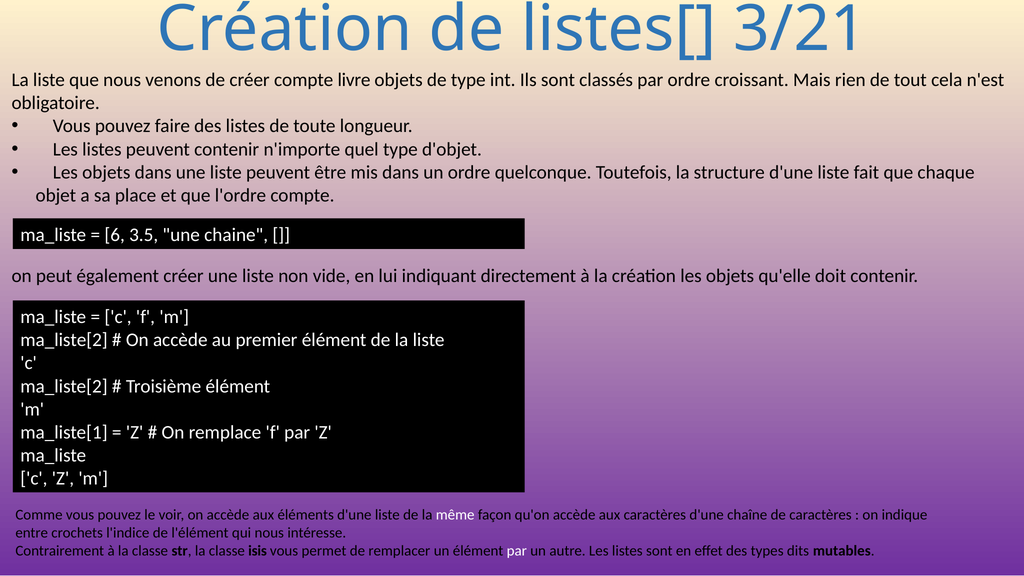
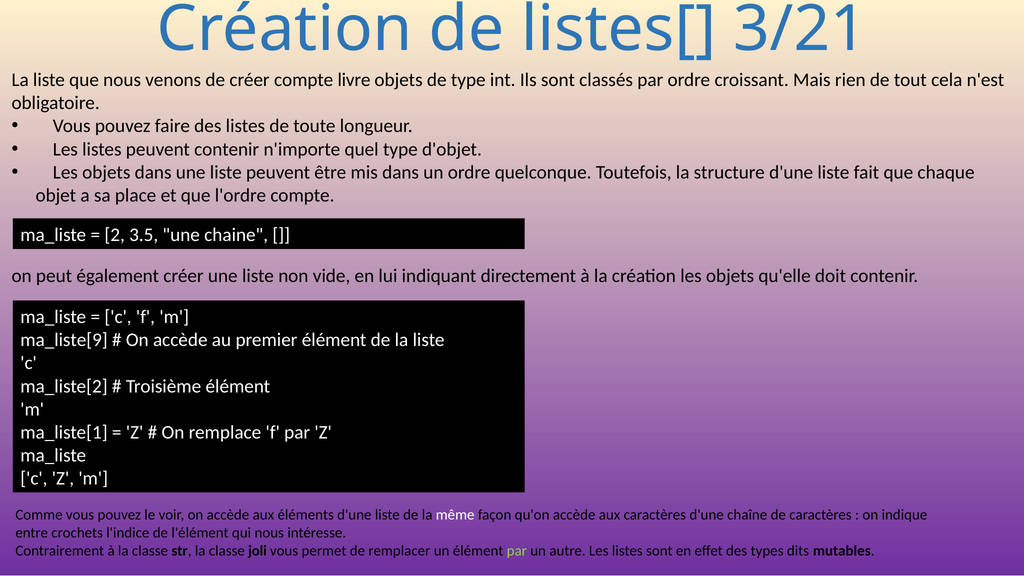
6: 6 -> 2 (115, 235)
ma_liste[2: ma_liste[2 -> ma_liste[9 (64, 340)
isis: isis -> joli (258, 551)
par colour: white -> light green (517, 551)
